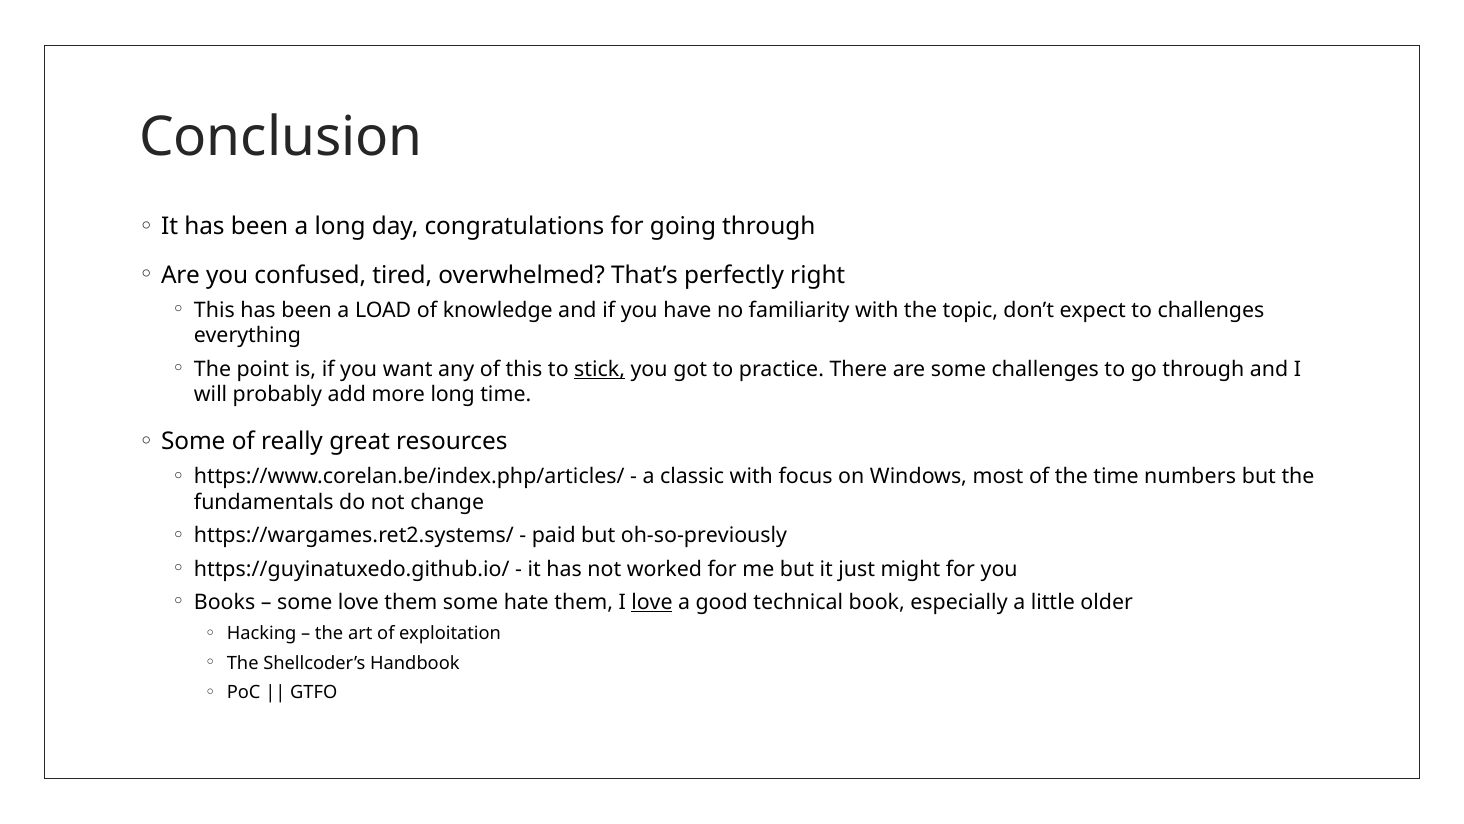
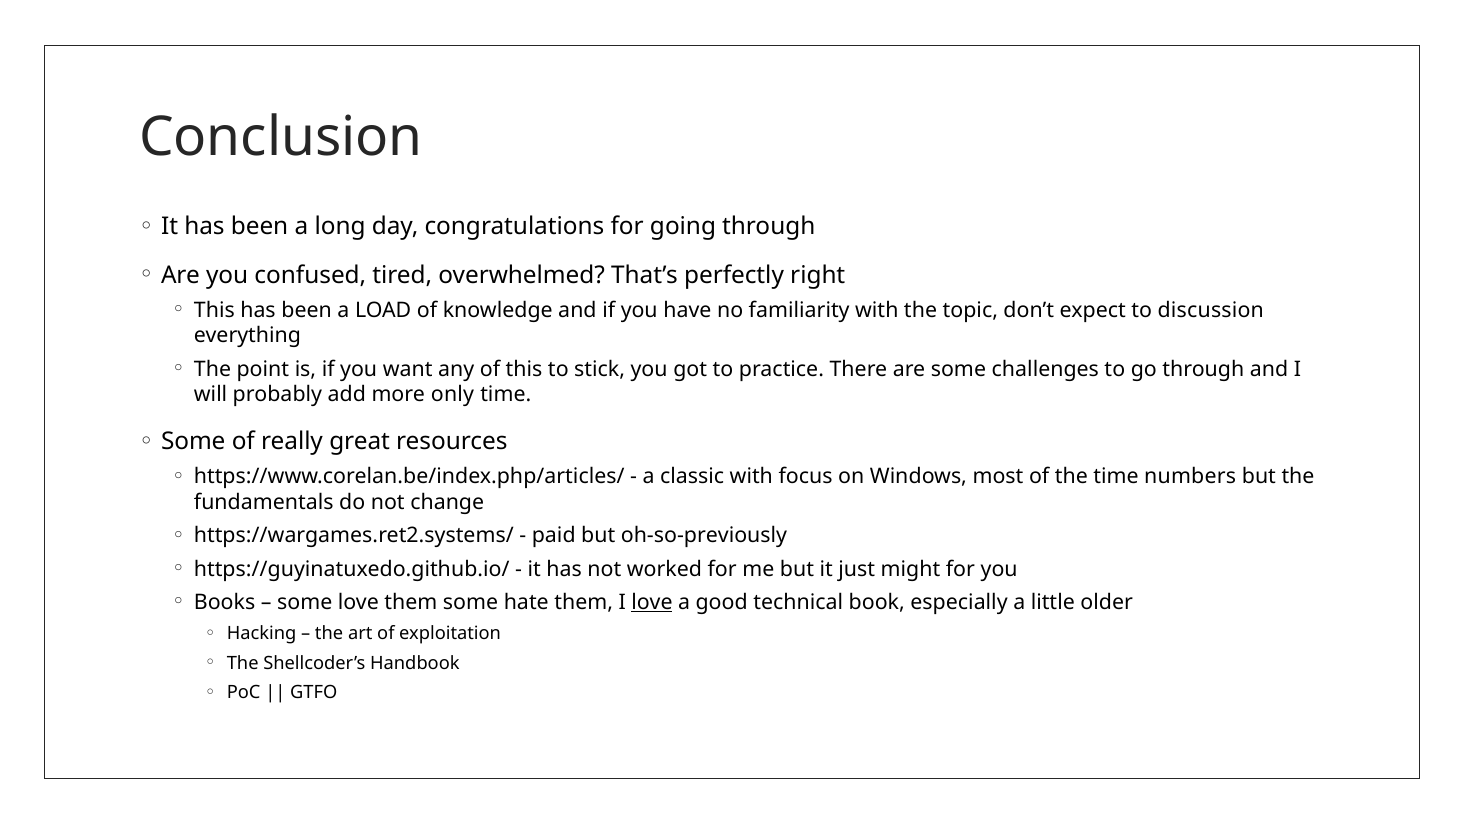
to challenges: challenges -> discussion (1211, 310)
stick underline: present -> none (600, 369)
more long: long -> only (453, 394)
